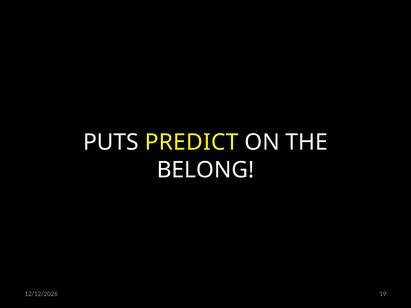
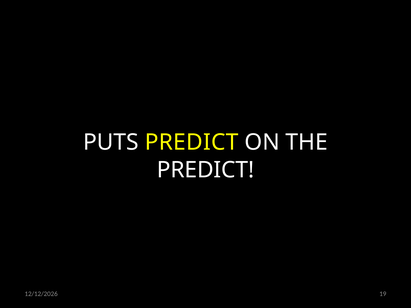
BELONG: BELONG -> PREDICT (206, 170)
